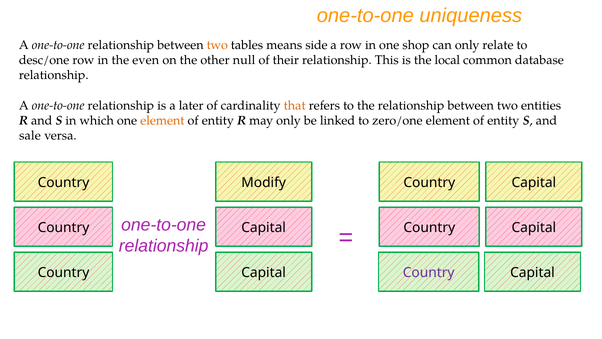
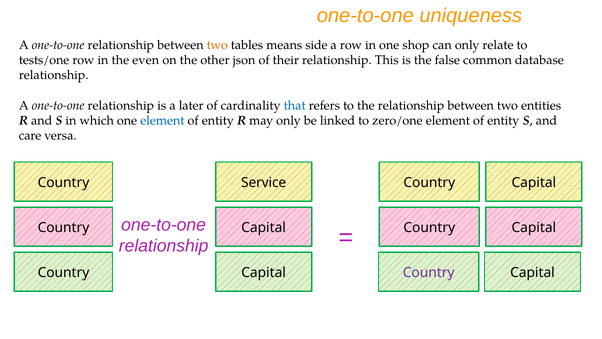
desc/one: desc/one -> tests/one (44, 60)
null: null -> json (244, 60)
local: local -> false (447, 60)
that colour: orange -> blue (295, 105)
element colour: orange -> blue (162, 120)
sale: sale -> care (30, 135)
Modify: Modify -> Service (264, 182)
